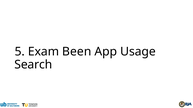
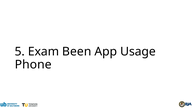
Search: Search -> Phone (33, 65)
